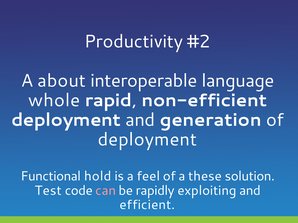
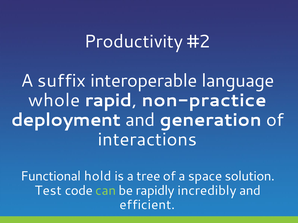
about: about -> suffix (62, 81)
non-efficient: non-efficient -> non-practice (204, 101)
deployment: deployment -> interactions (147, 140)
feel: feel -> tree (148, 177)
these: these -> space (205, 177)
can colour: pink -> light green (106, 191)
exploiting: exploiting -> incredibly (207, 191)
